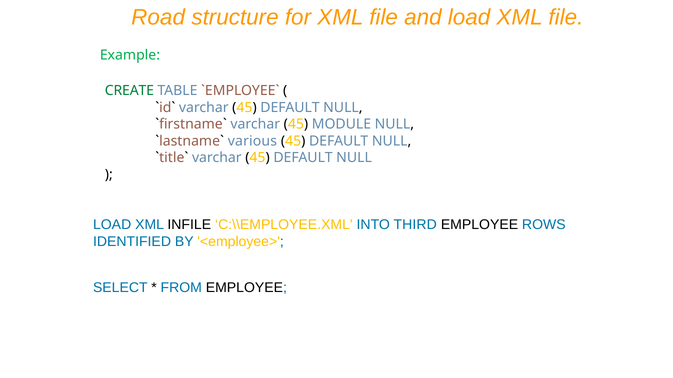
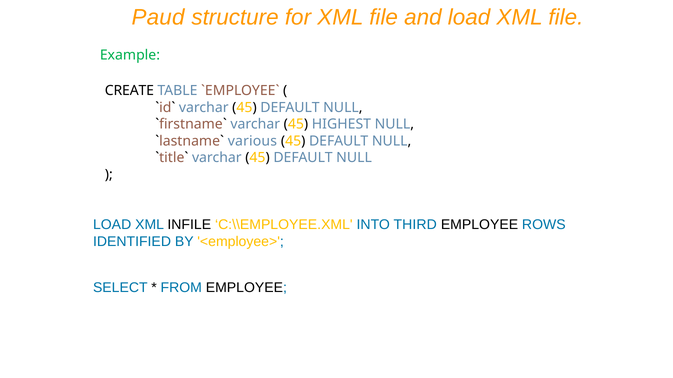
Road: Road -> Paud (158, 18)
CREATE colour: green -> black (129, 91)
MODULE: MODULE -> HIGHEST (341, 124)
